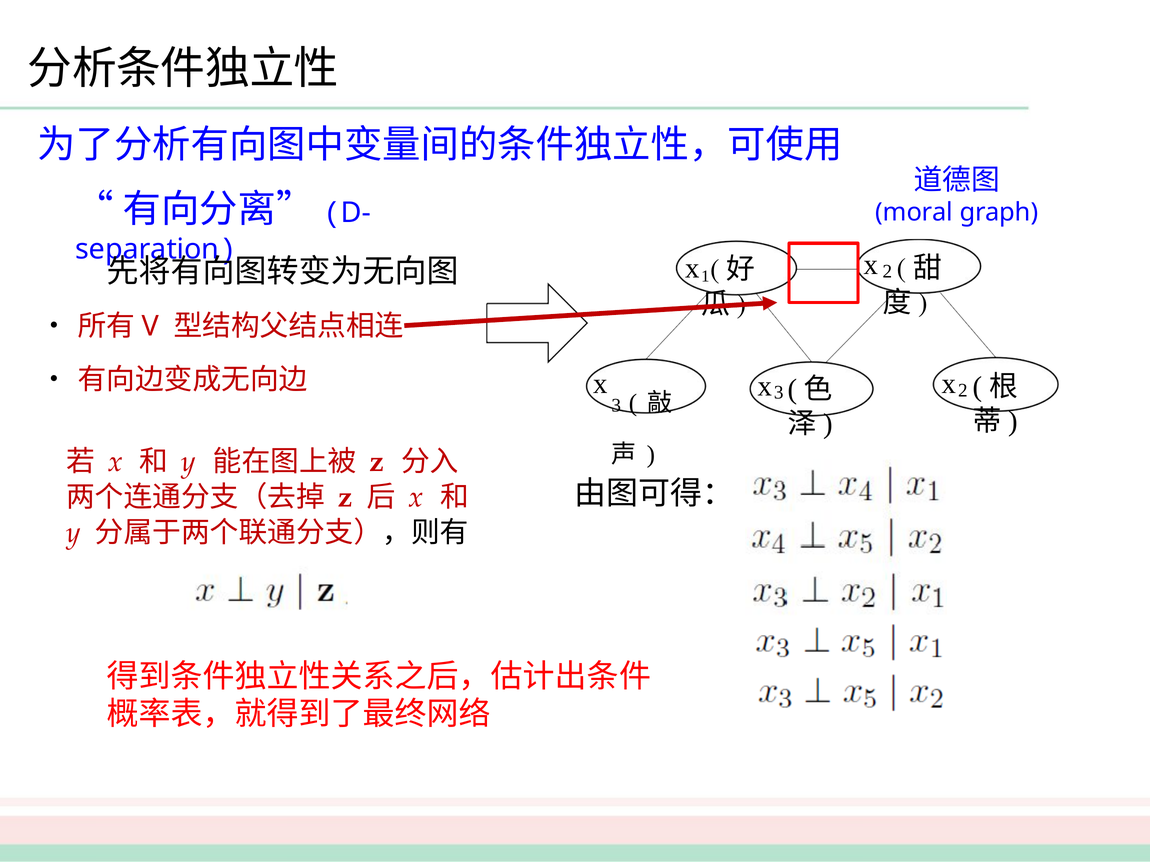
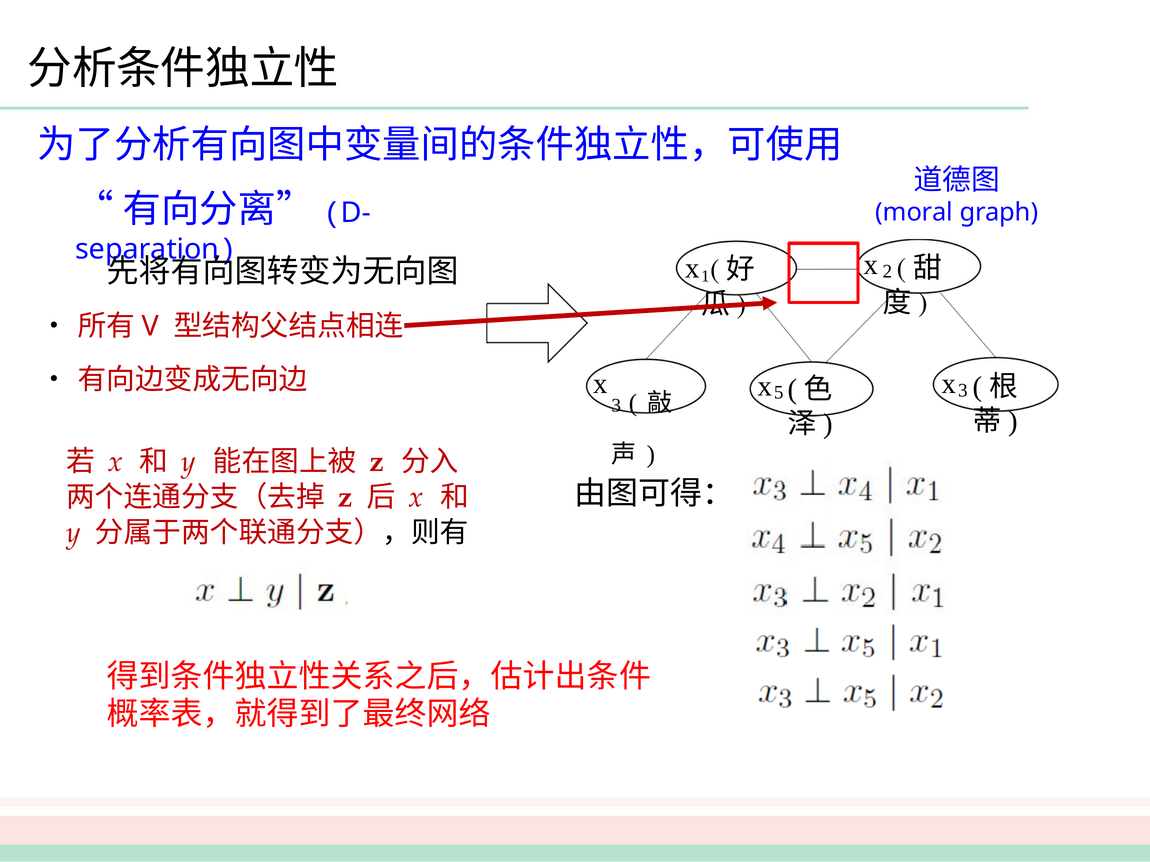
x 3: 3 -> 5 (779, 393)
x 2: 2 -> 3 (963, 390)
